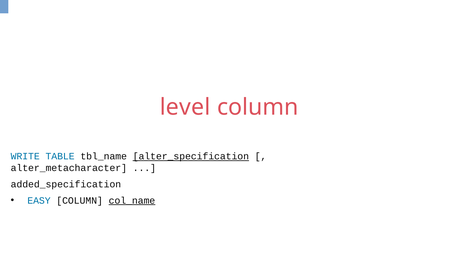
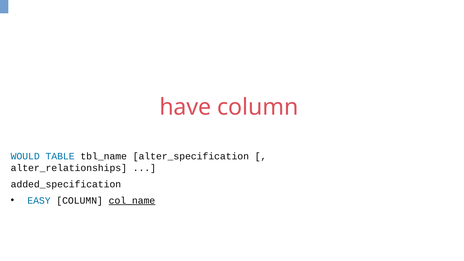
level: level -> have (185, 107)
WRITE: WRITE -> WOULD (25, 156)
alter_specification underline: present -> none (191, 156)
alter_metacharacter: alter_metacharacter -> alter_relationships (69, 168)
